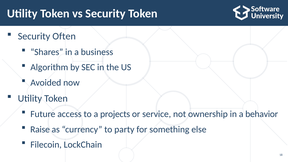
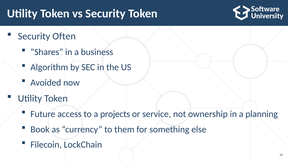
behavior: behavior -> planning (262, 114)
Raise: Raise -> Book (40, 129)
party: party -> them (124, 129)
